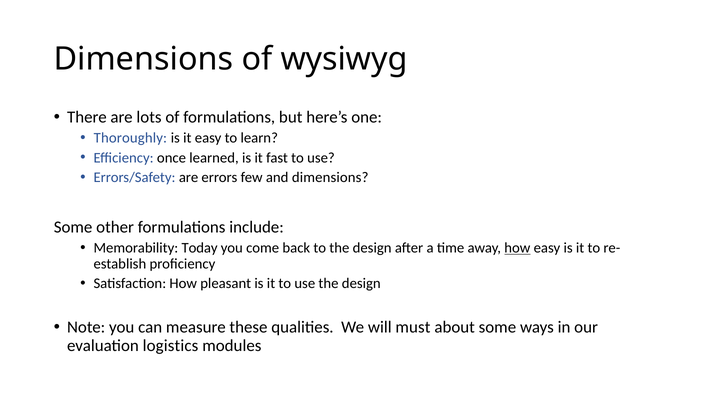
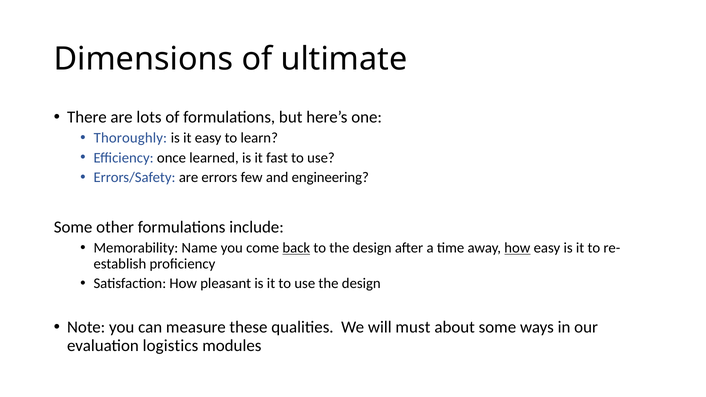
wysiwyg: wysiwyg -> ultimate (344, 59)
and dimensions: dimensions -> engineering (330, 177)
Today: Today -> Name (199, 248)
back underline: none -> present (296, 248)
